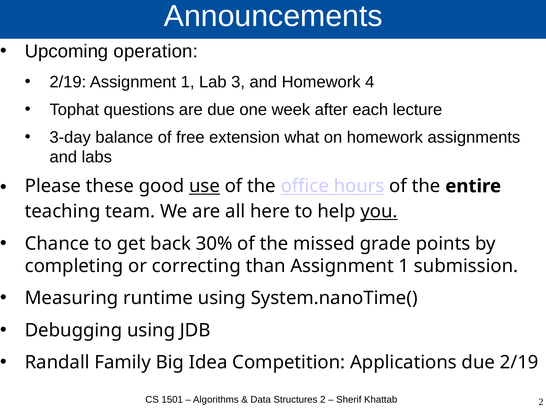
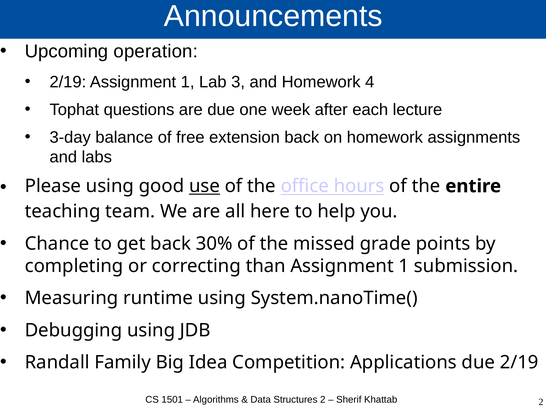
extension what: what -> back (302, 137)
Please these: these -> using (110, 186)
you underline: present -> none (379, 211)
